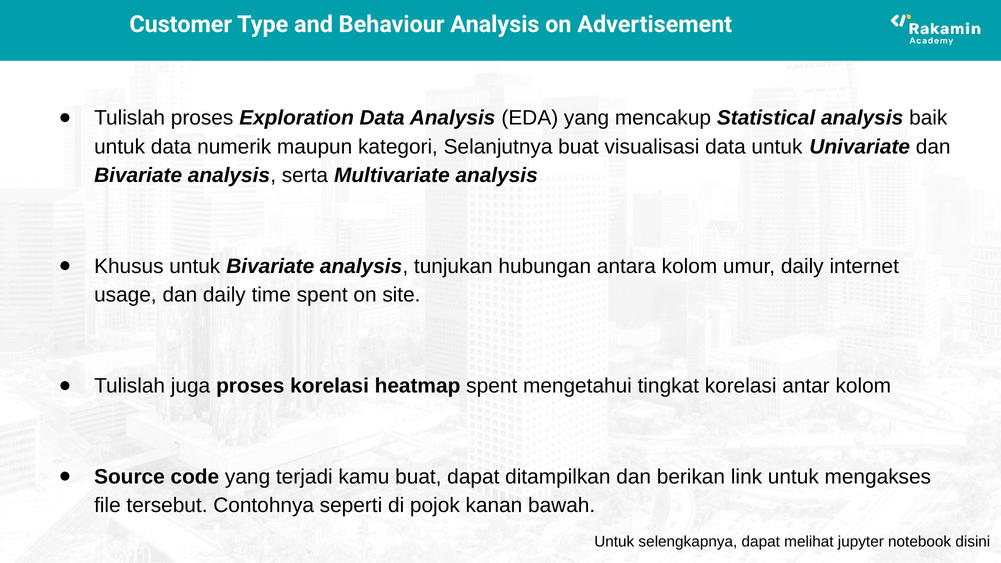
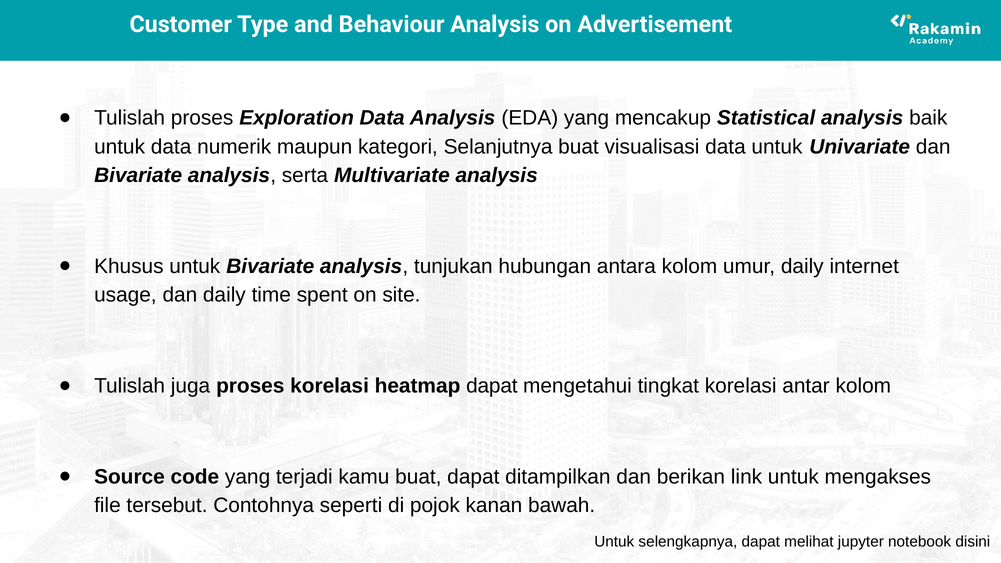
heatmap spent: spent -> dapat (492, 386)
